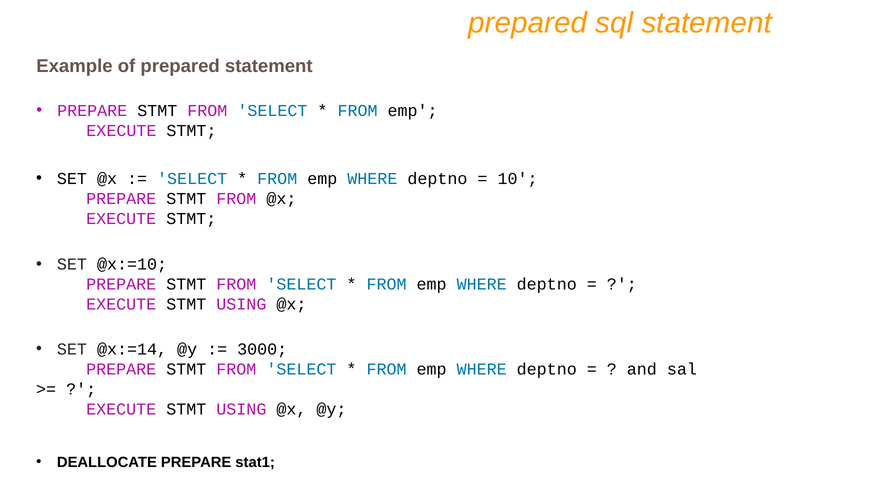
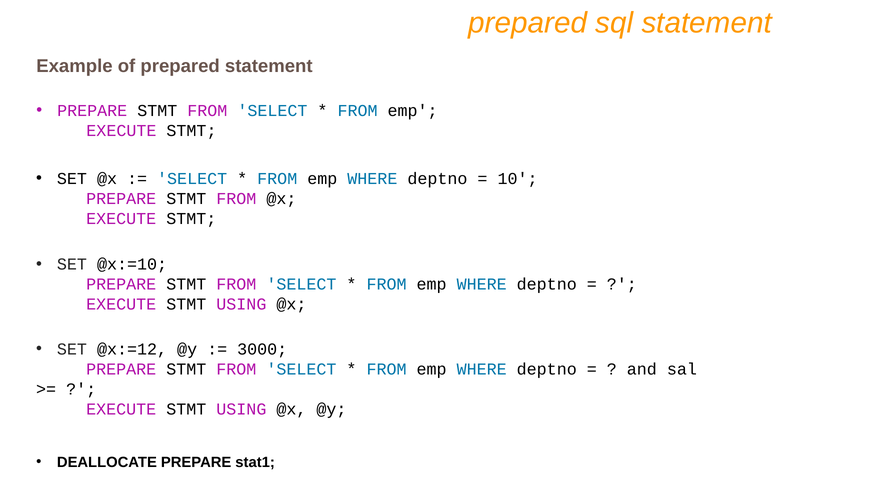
@x:=14: @x:=14 -> @x:=12 (132, 350)
